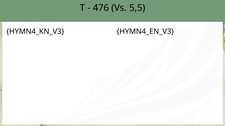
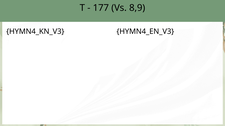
476: 476 -> 177 (101, 8)
5,5: 5,5 -> 8,9 (137, 8)
